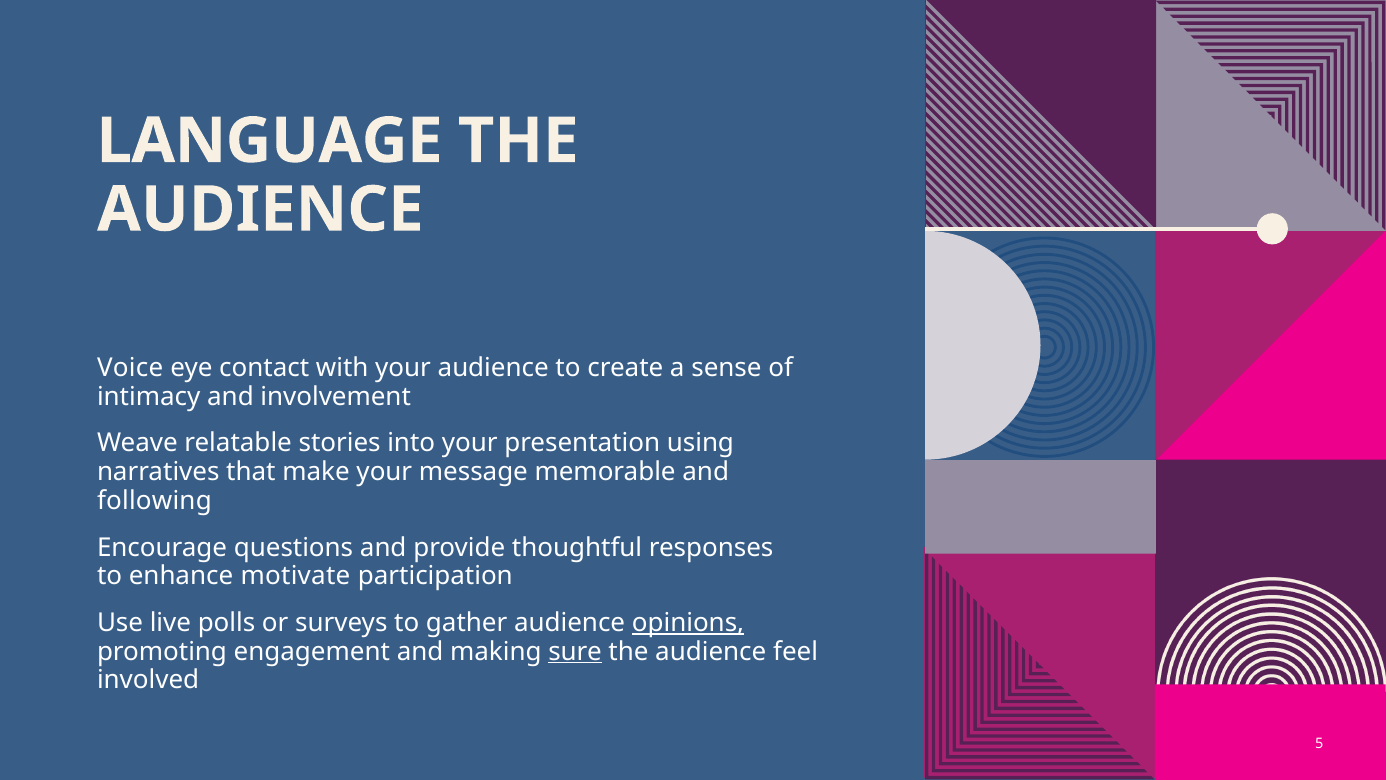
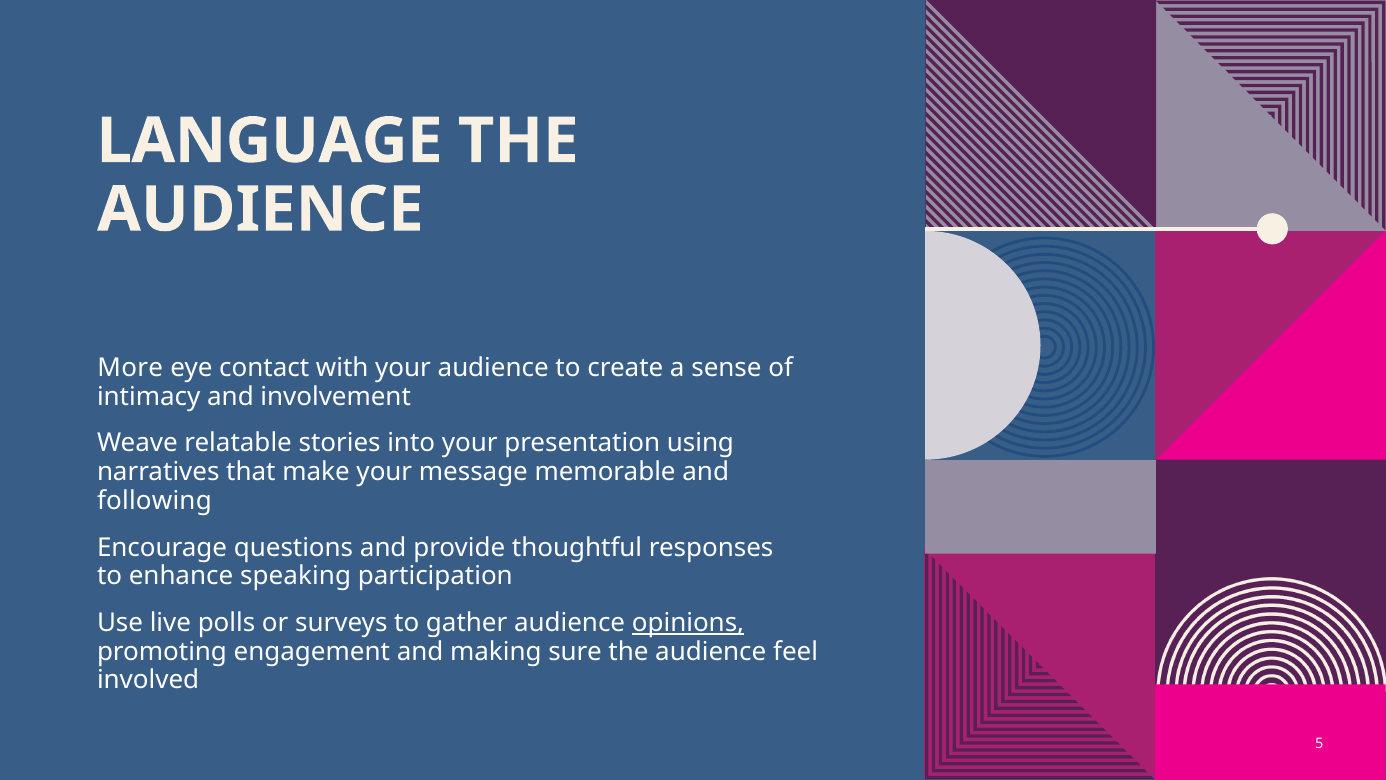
Voice: Voice -> More (130, 368)
motivate: motivate -> speaking (296, 576)
sure underline: present -> none (575, 651)
